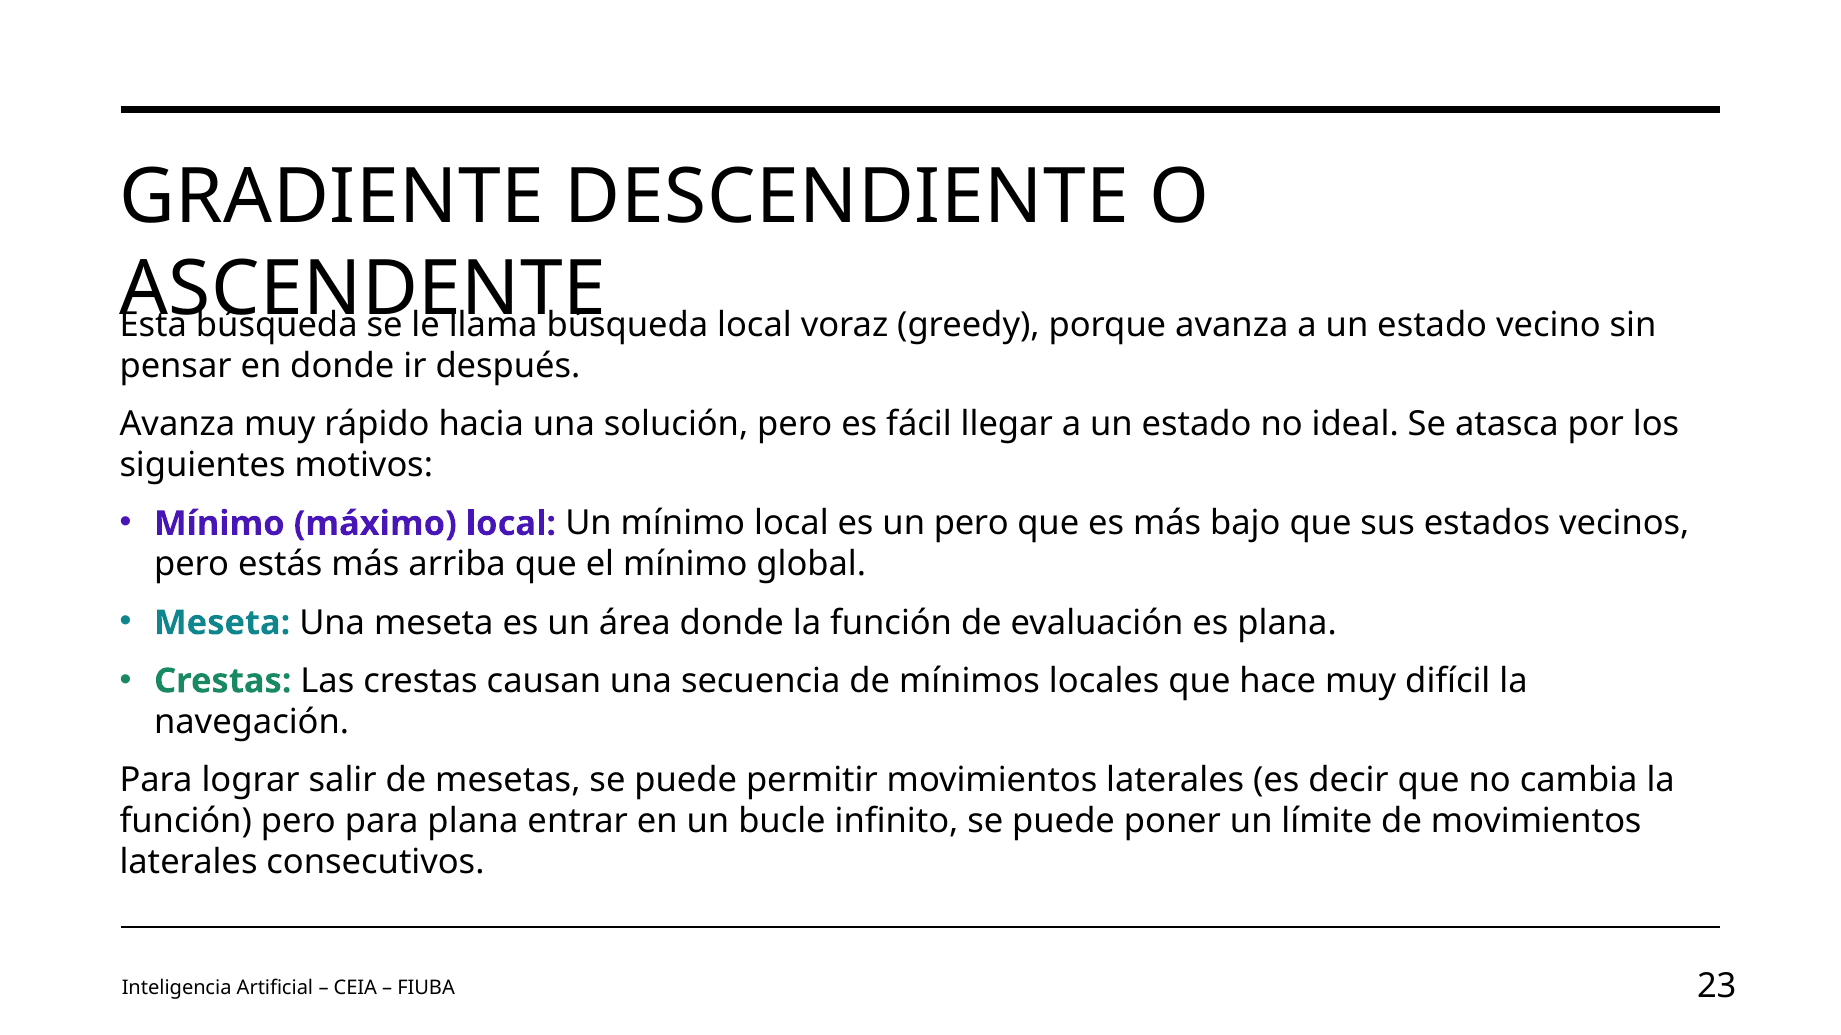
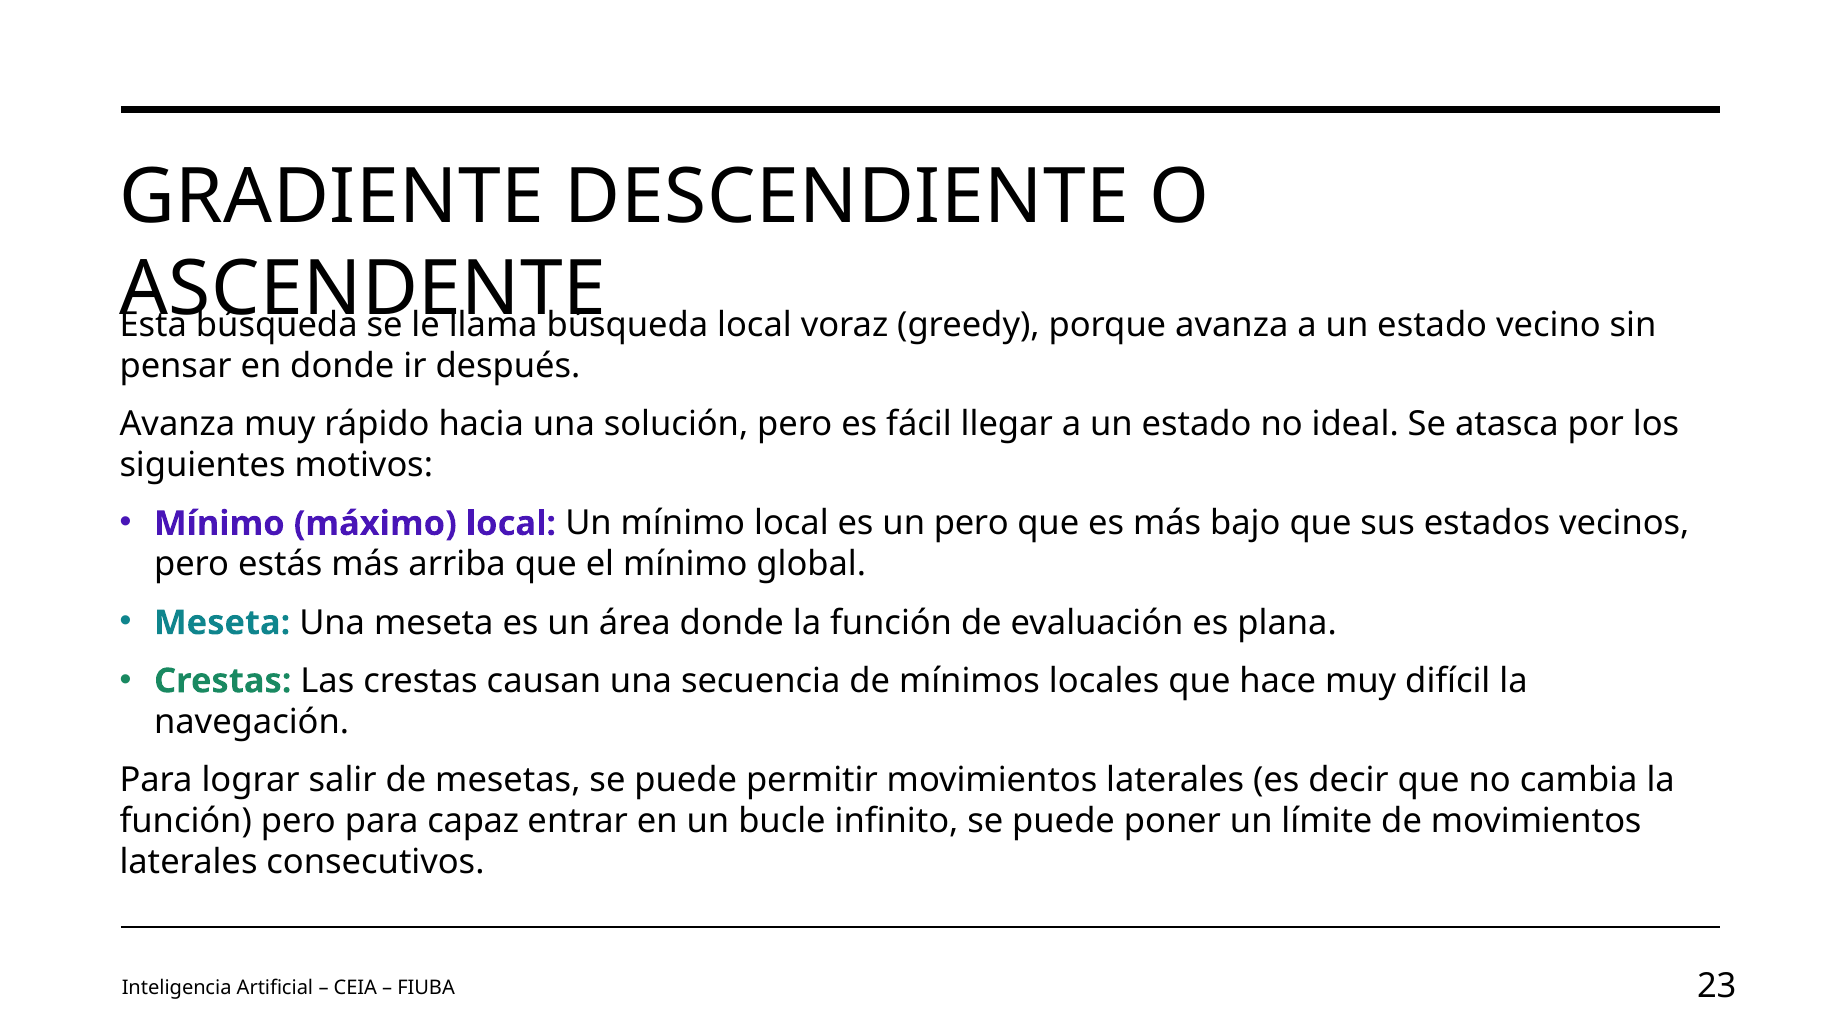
para plana: plana -> capaz (473, 822)
